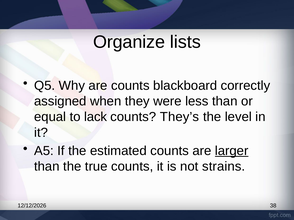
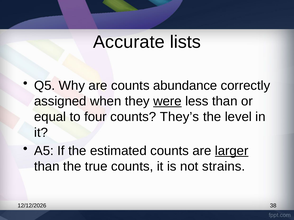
Organize: Organize -> Accurate (129, 42)
blackboard: blackboard -> abundance (185, 86)
were underline: none -> present (167, 101)
lack: lack -> four (95, 117)
